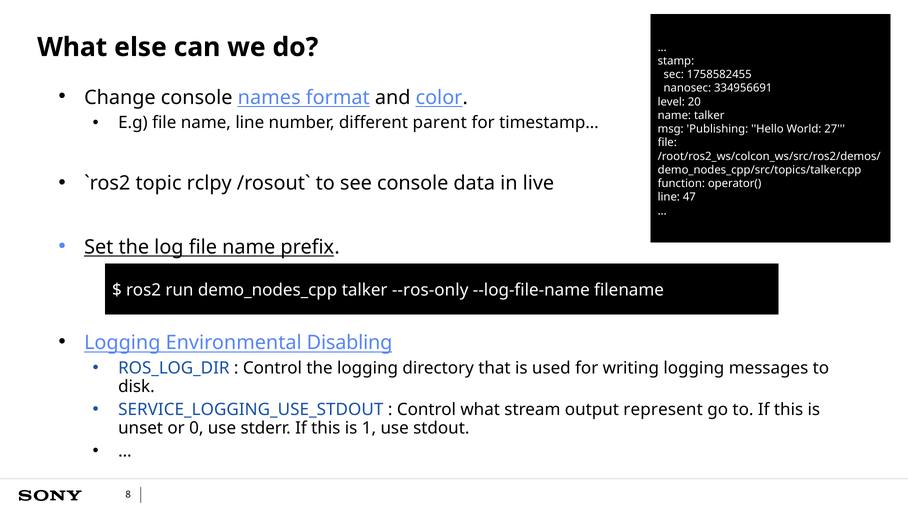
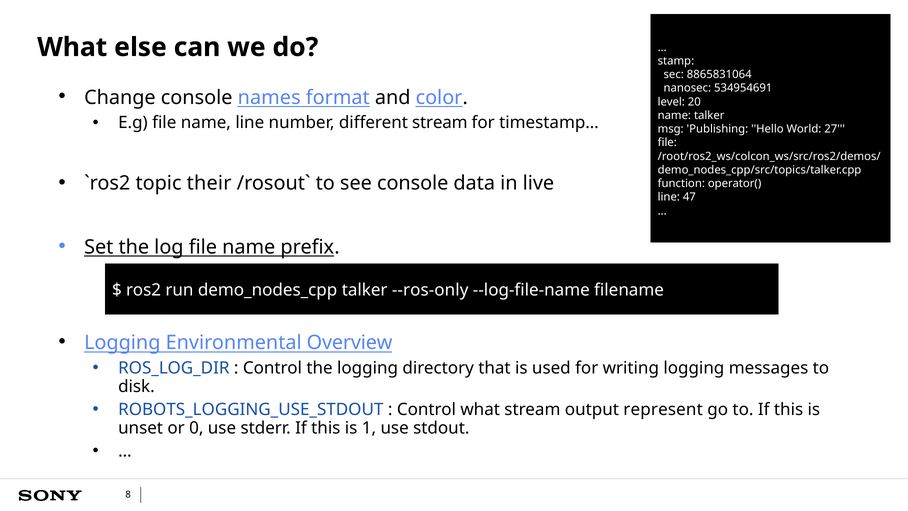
1758582455: 1758582455 -> 8865831064 (719, 74)
334956691: 334956691 -> 534954691 (743, 88)
different parent: parent -> stream (440, 123)
rclpy: rclpy -> their (209, 183)
Disabling: Disabling -> Overview (350, 343)
SERVICE_LOGGING_USE_STDOUT: SERVICE_LOGGING_USE_STDOUT -> ROBOTS_LOGGING_USE_STDOUT (251, 409)
